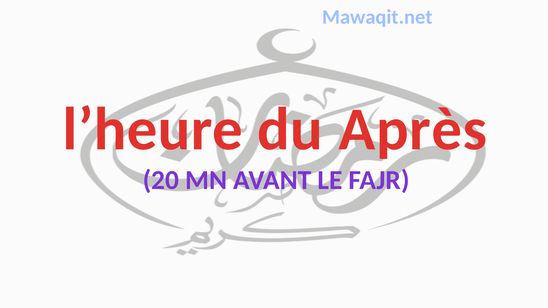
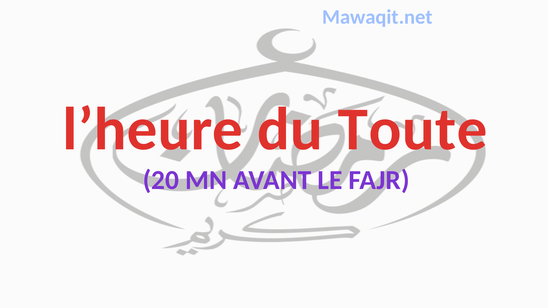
Après: Après -> Toute (413, 130)
